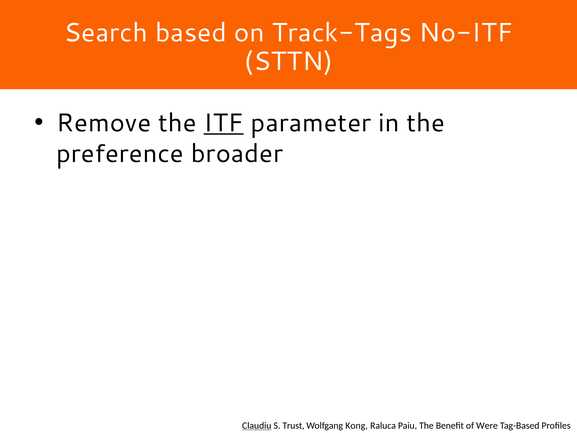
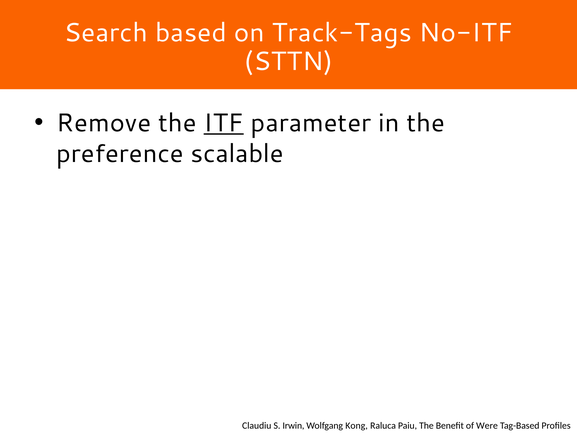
broader: broader -> scalable (237, 154)
Claudiu underline: present -> none (257, 425)
Trust: Trust -> Irwin (293, 425)
